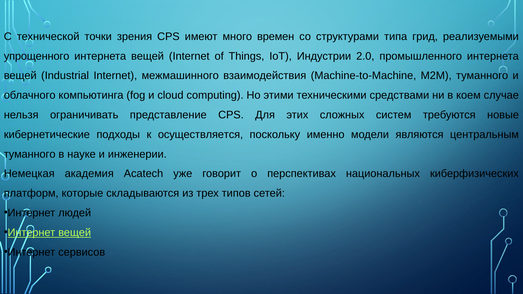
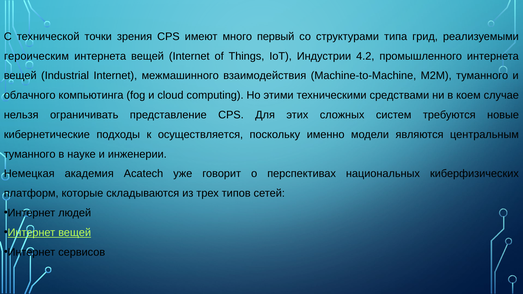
времен: времен -> первый (276, 37)
упрощенного: упрощенного -> героическим (36, 56)
2.0: 2.0 -> 4.2 (365, 56)
